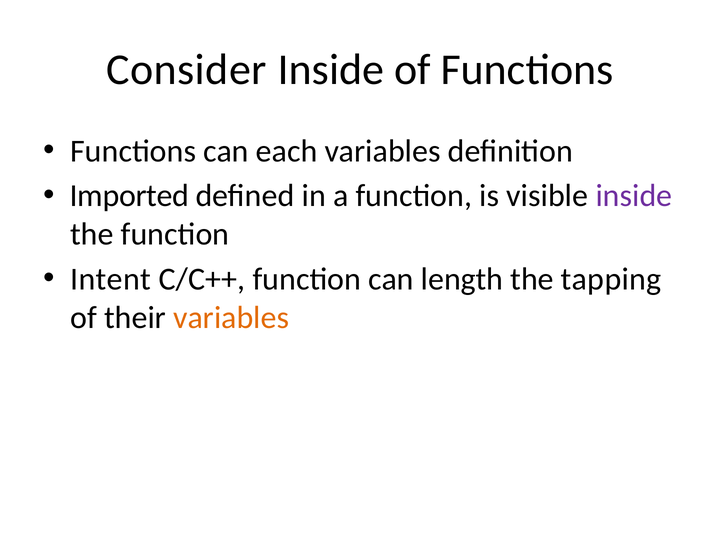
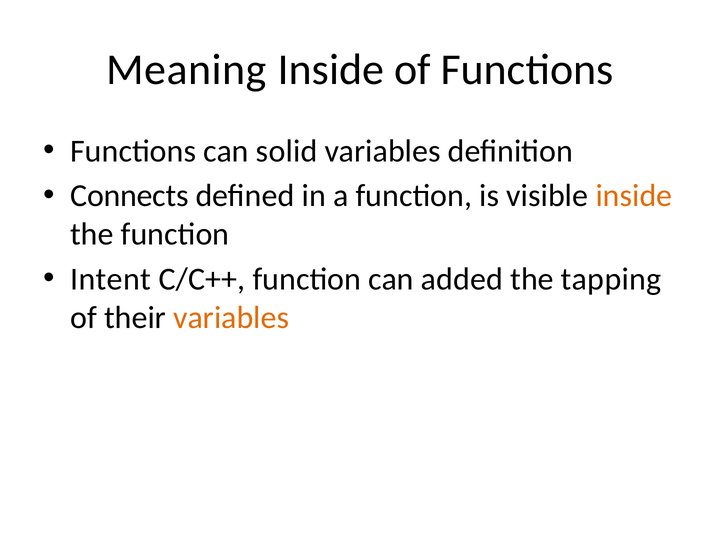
Consider: Consider -> Meaning (186, 70)
each: each -> solid (287, 151)
Imported: Imported -> Connects (129, 196)
inside colour: purple -> orange (634, 196)
length: length -> added (462, 279)
